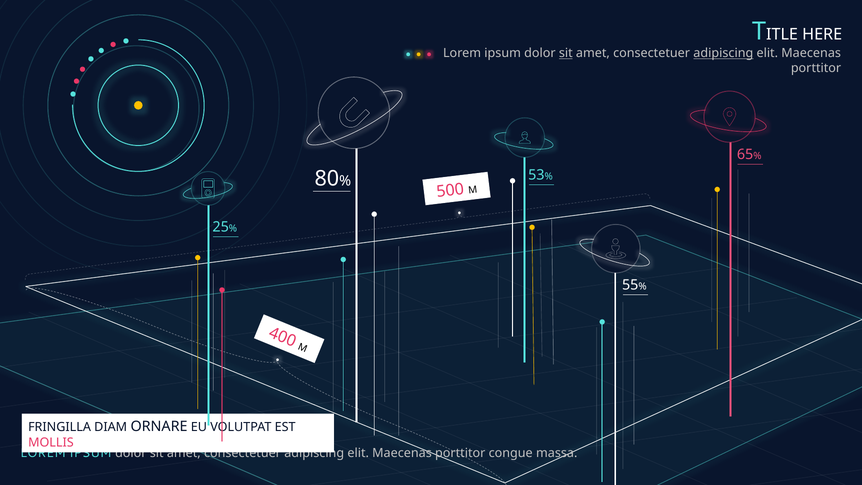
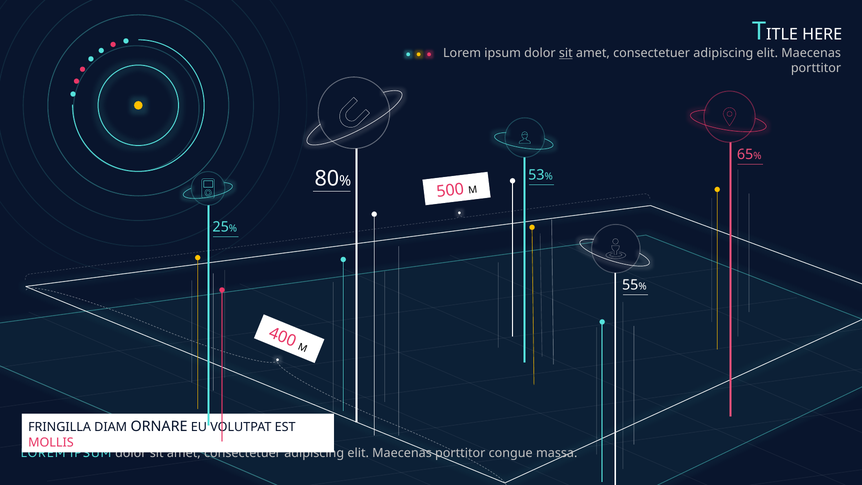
adipiscing underline: present -> none (723, 53)
